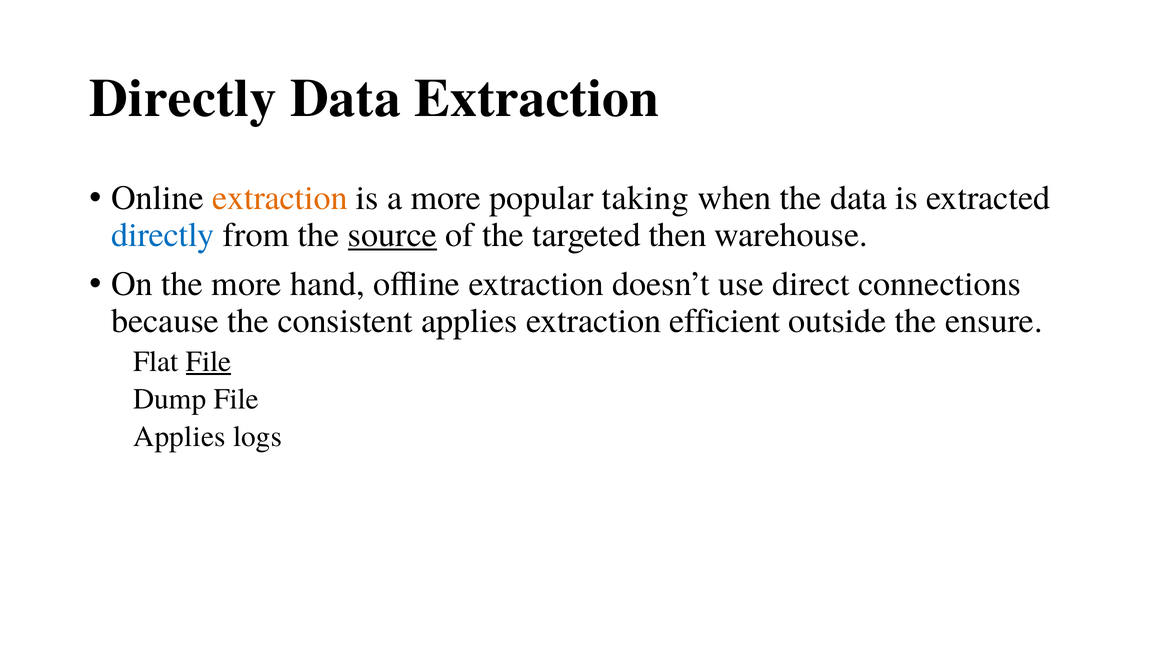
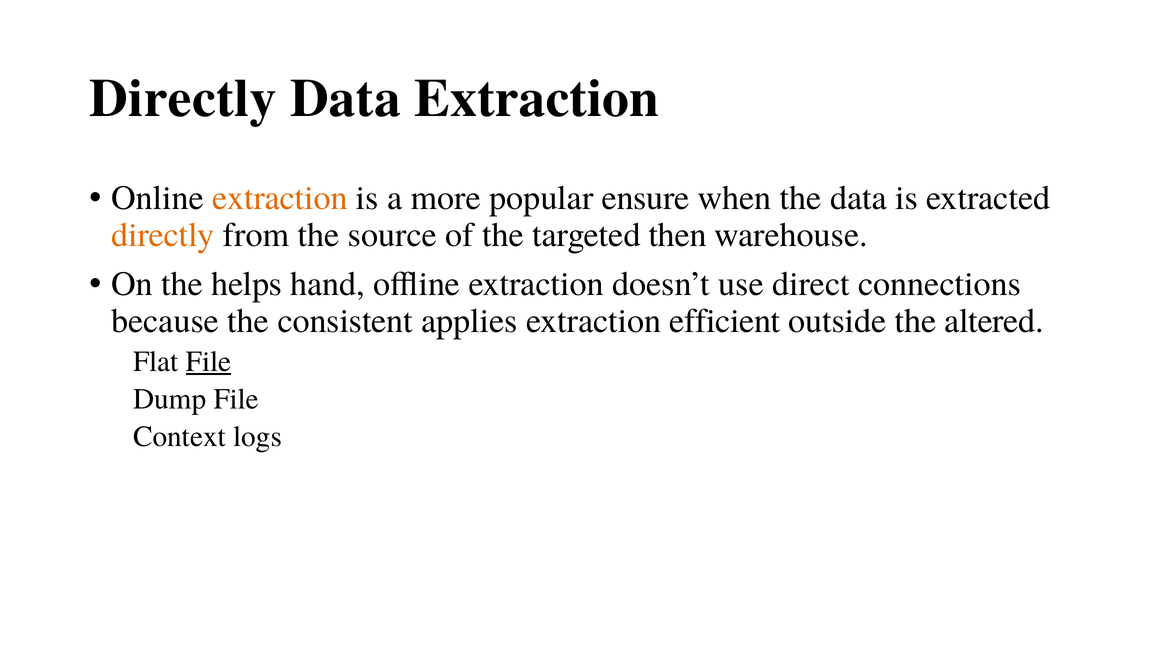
taking: taking -> ensure (646, 198)
directly colour: blue -> orange (163, 235)
source underline: present -> none (392, 235)
the more: more -> helps (247, 284)
ensure: ensure -> altered (994, 321)
Applies: Applies -> Context (180, 437)
